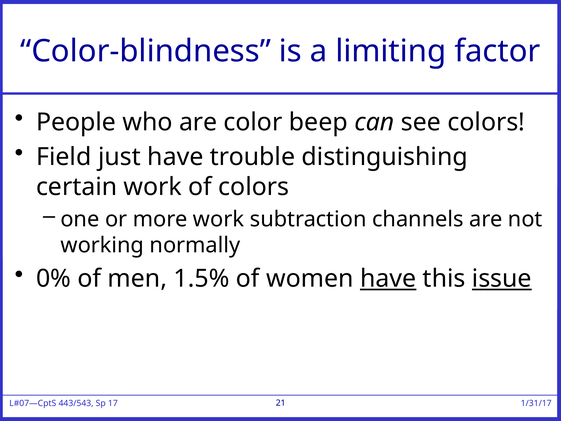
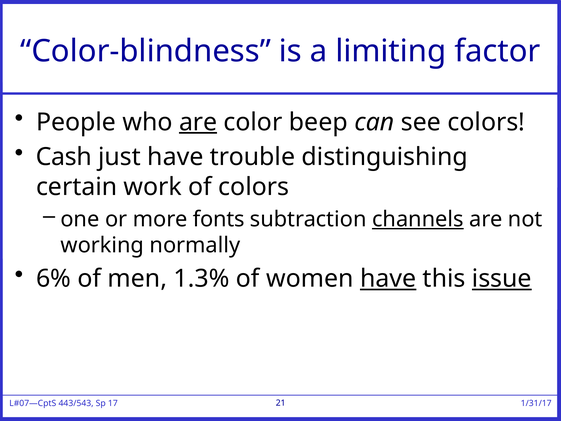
are underline: none -> present (198, 122)
Field: Field -> Cash (64, 157)
more work: work -> fonts (219, 219)
channels underline: none -> present (418, 219)
0%: 0% -> 6% (53, 279)
1.5%: 1.5% -> 1.3% (202, 279)
